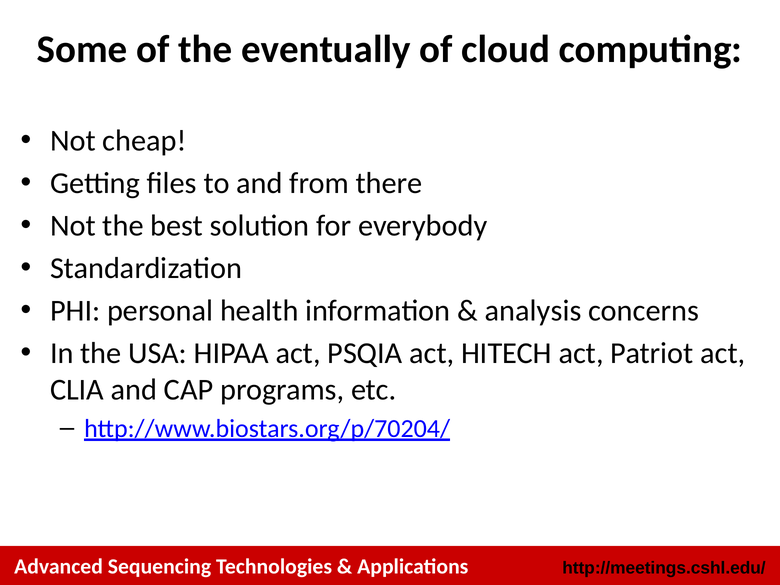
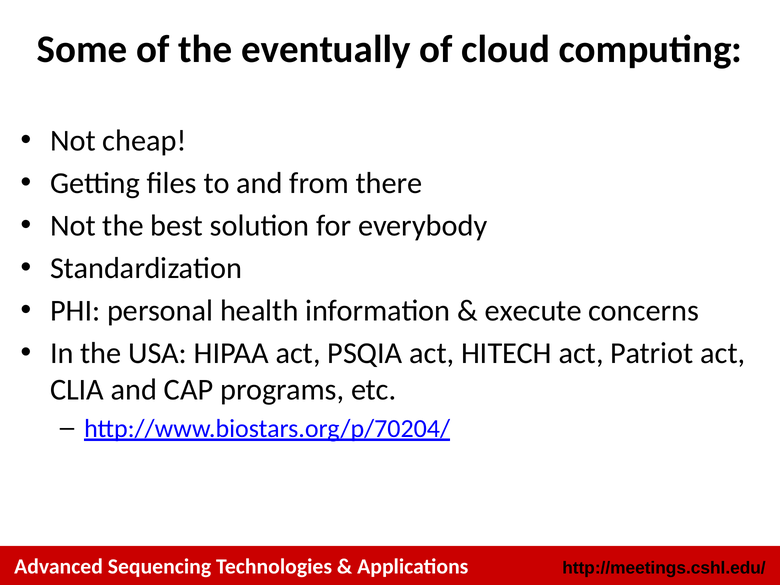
analysis: analysis -> execute (533, 311)
